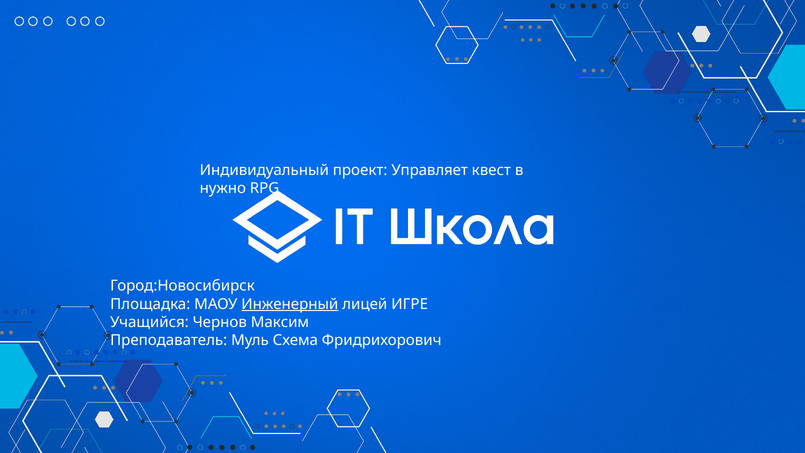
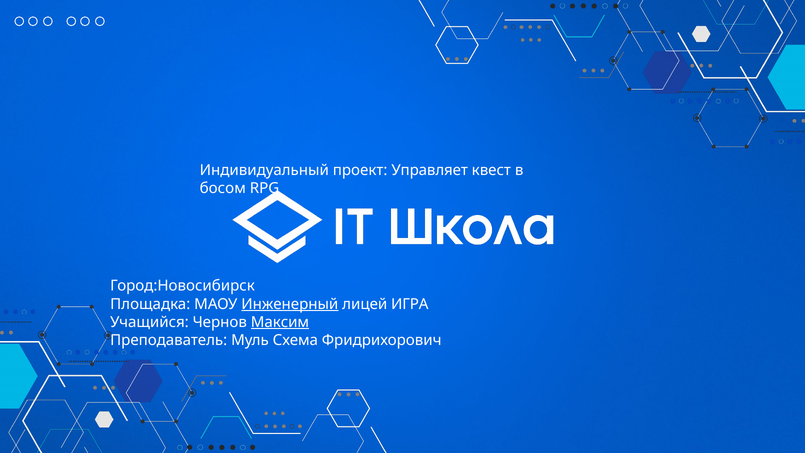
нужно: нужно -> босом (223, 188)
ИГРЕ: ИГРЕ -> ИГРА (410, 304)
Максим underline: none -> present (280, 322)
